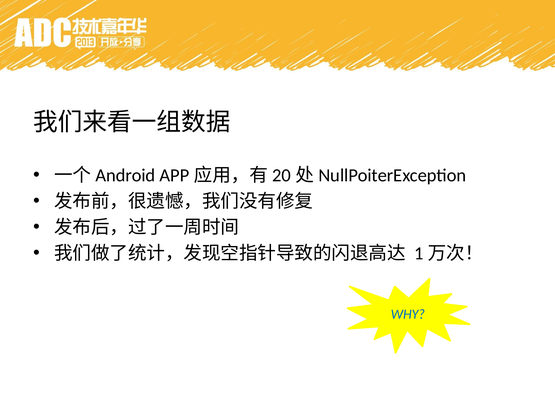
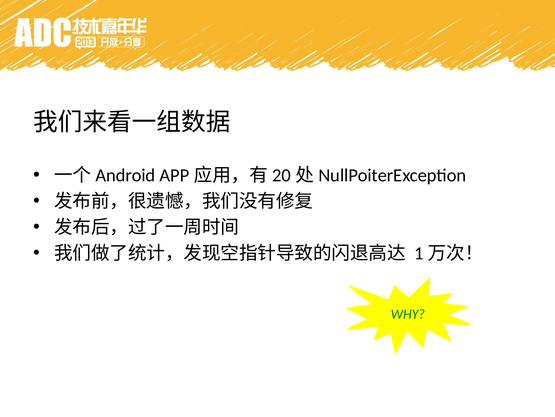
WHY colour: blue -> green (408, 314)
